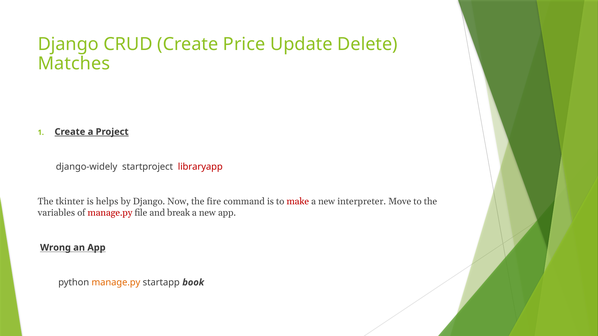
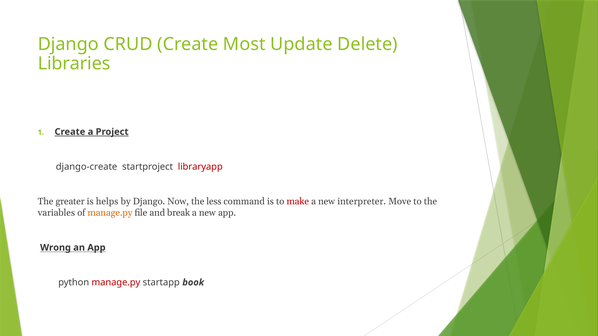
Price: Price -> Most (244, 44)
Matches: Matches -> Libraries (74, 64)
django-widely: django-widely -> django-create (87, 167)
tkinter: tkinter -> greater (70, 202)
fire: fire -> less (214, 202)
manage.py colour: red -> orange (110, 213)
manage.py colour: orange -> red (116, 283)
